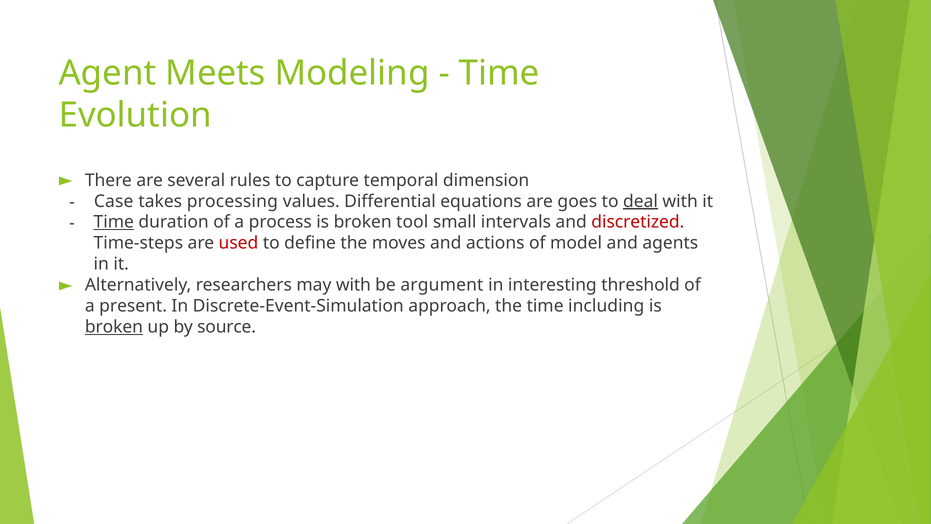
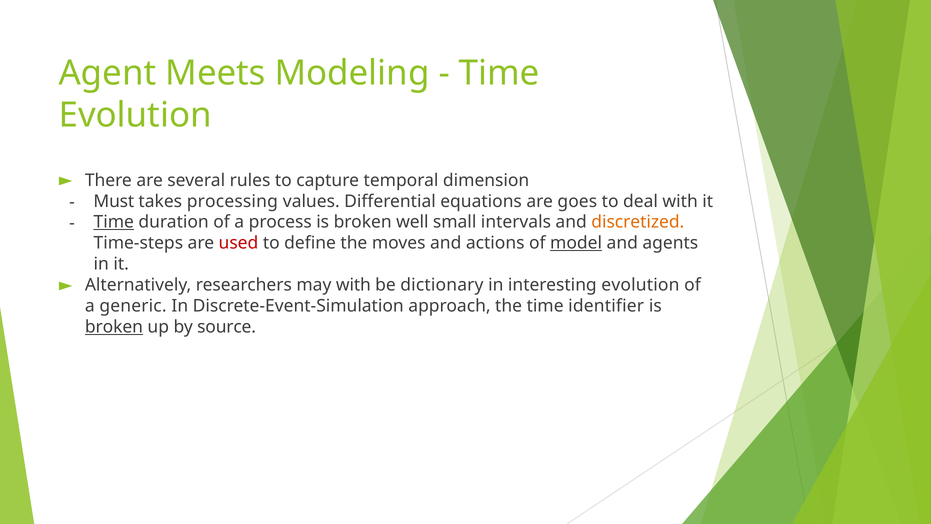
Case: Case -> Must (114, 201)
deal underline: present -> none (640, 201)
tool: tool -> well (412, 222)
discretized colour: red -> orange (638, 222)
model underline: none -> present (576, 243)
argument: argument -> dictionary (442, 285)
interesting threshold: threshold -> evolution (640, 285)
present: present -> generic (133, 306)
including: including -> identifier (606, 306)
